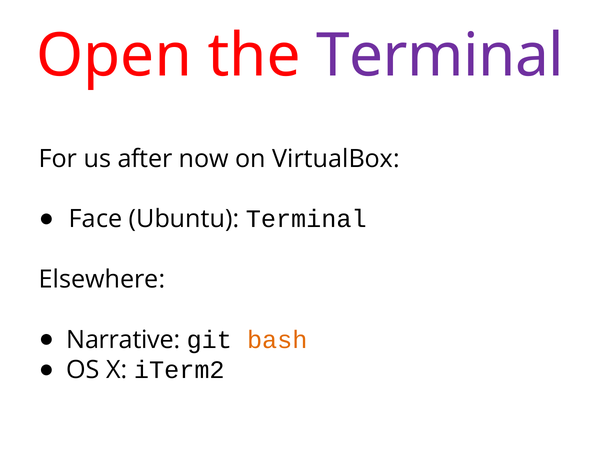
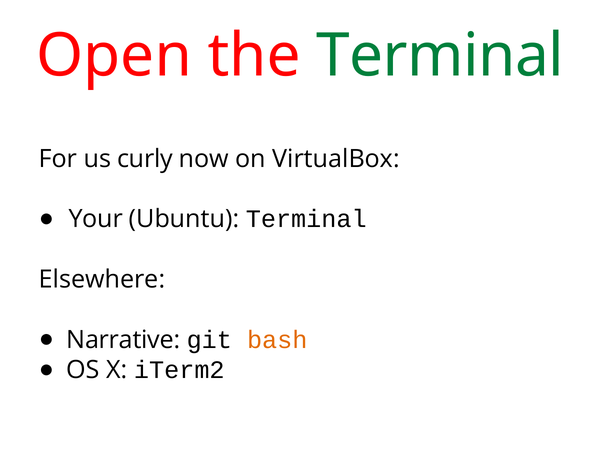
Terminal colour: purple -> green (440, 56)
after: after -> curly (145, 159)
Face: Face -> Your (96, 219)
